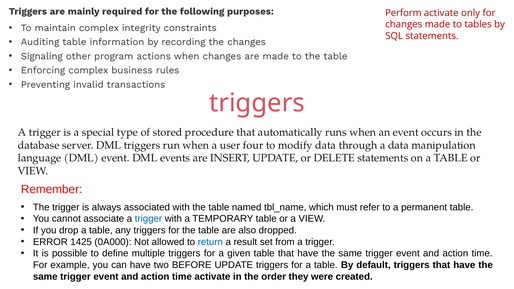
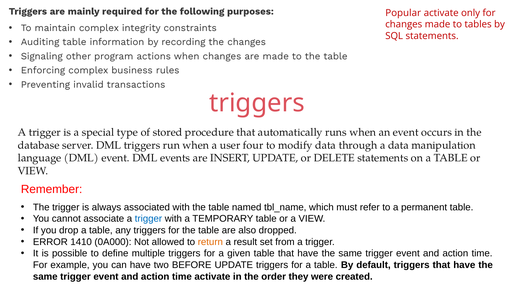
Perform: Perform -> Popular (403, 13)
1425: 1425 -> 1410 (81, 242)
return colour: blue -> orange (210, 242)
